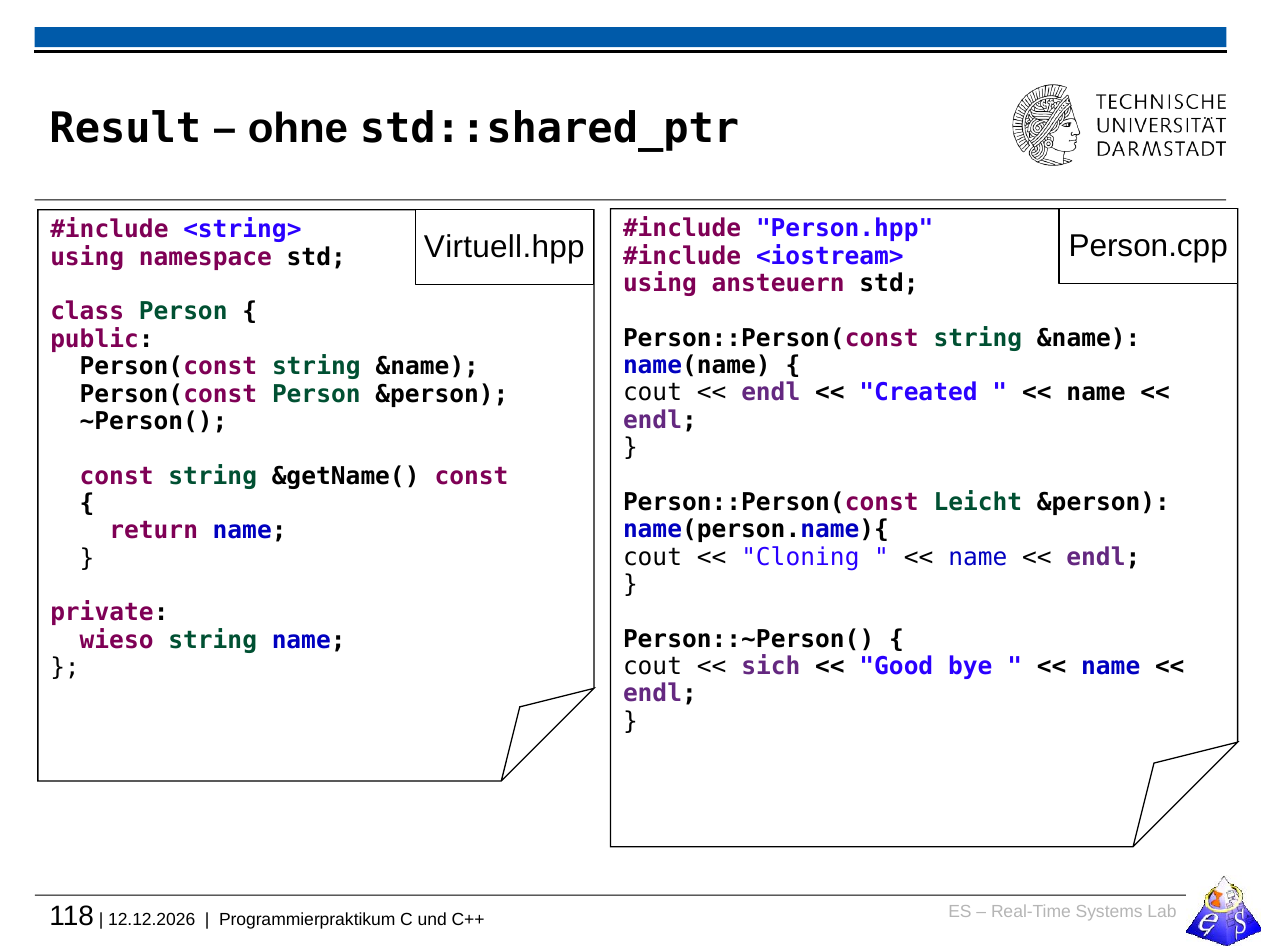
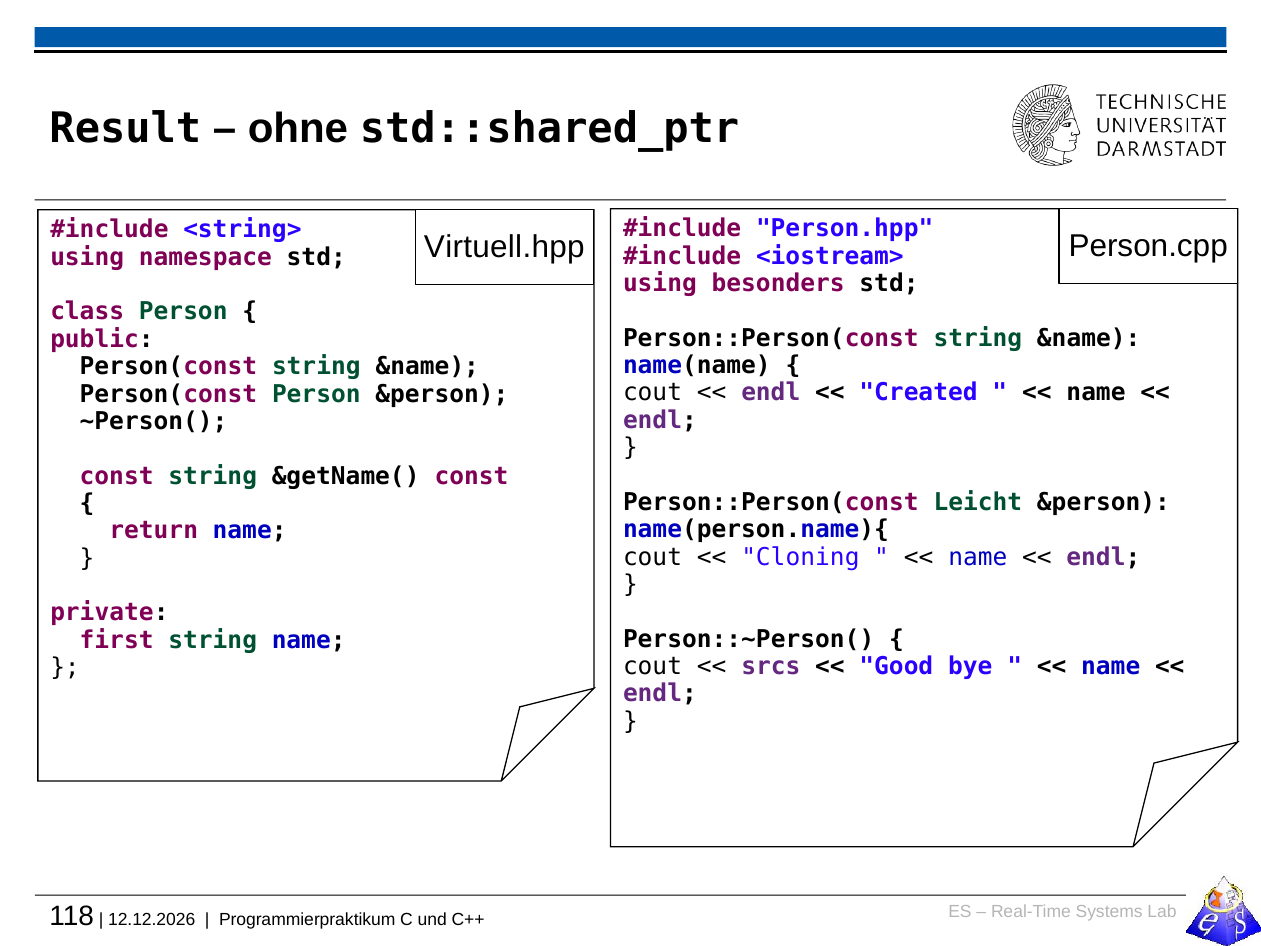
ansteuern: ansteuern -> besonders (778, 283)
wieso: wieso -> first (117, 640)
sich: sich -> srcs (771, 666)
